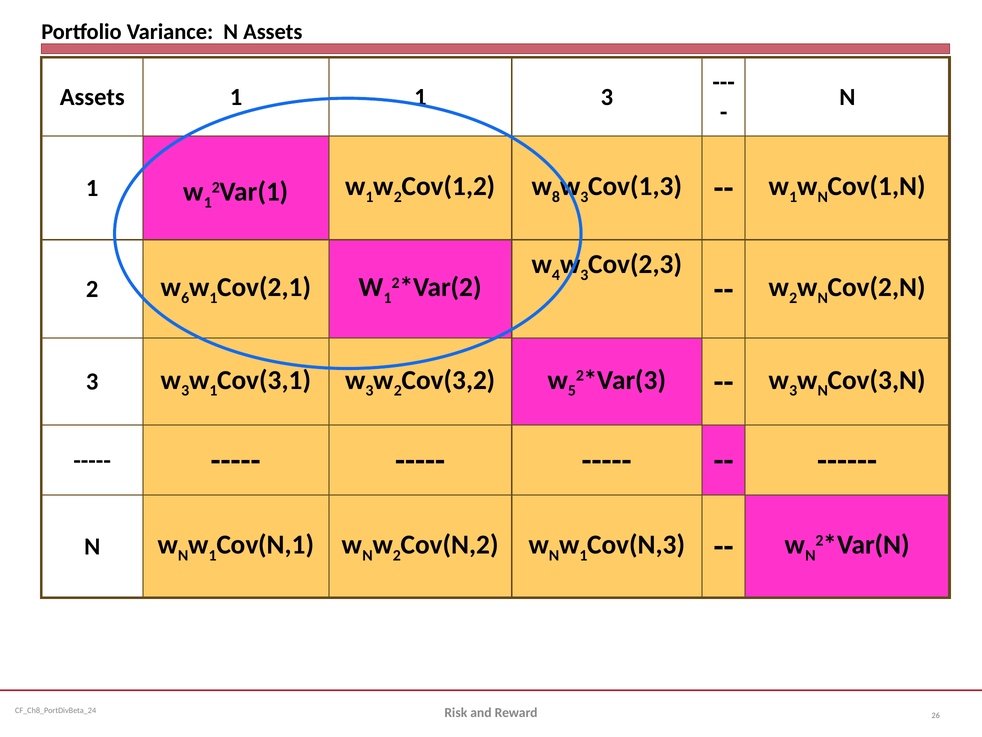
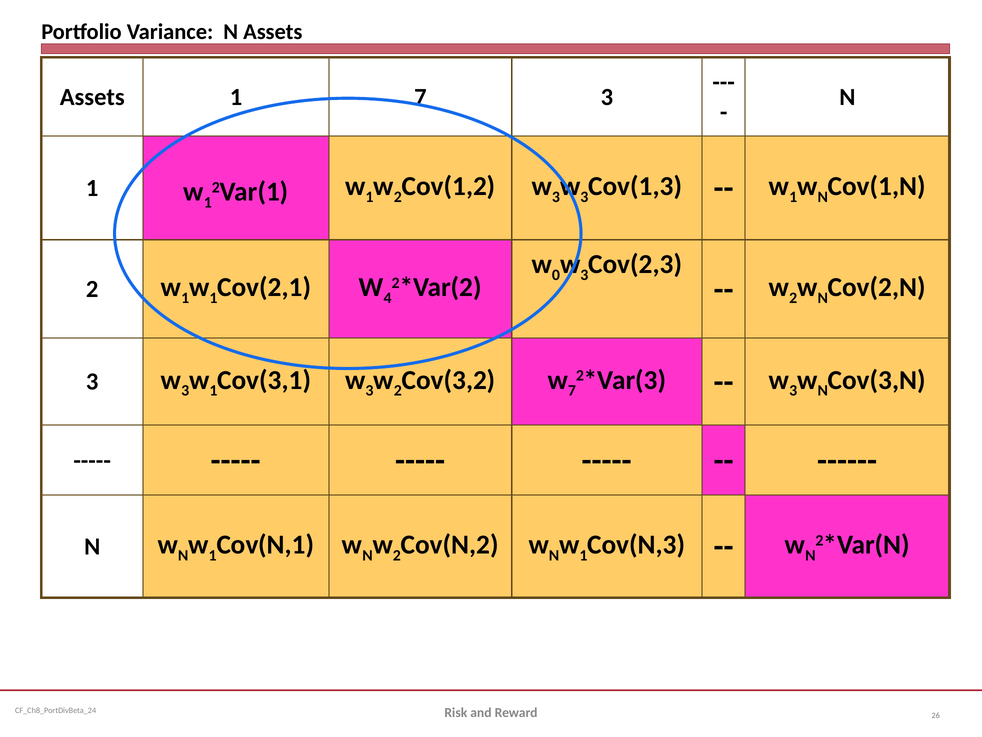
1 1: 1 -> 7 (420, 97)
8: 8 -> 3 (556, 197)
4: 4 -> 0 (556, 275)
6: 6 -> 1 (185, 298)
1: 1 -> 4 (388, 298)
5: 5 -> 7 (572, 390)
